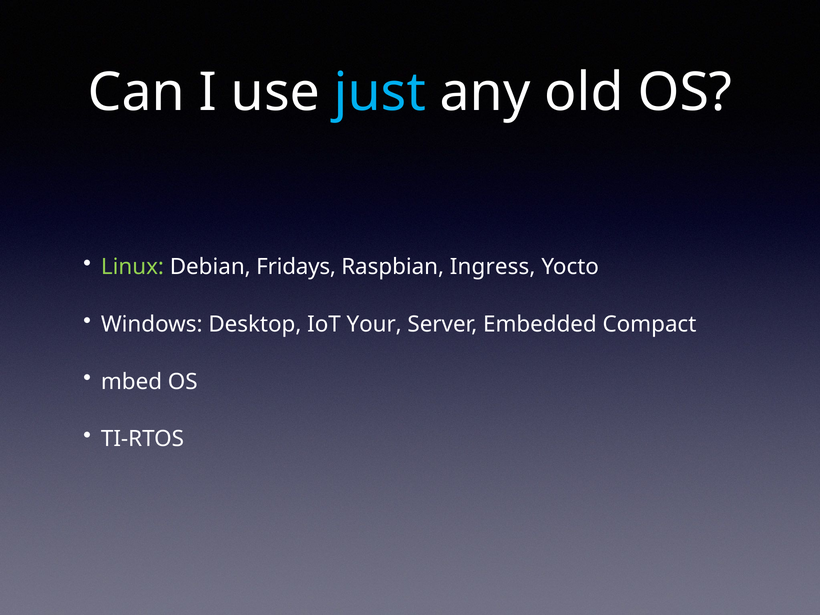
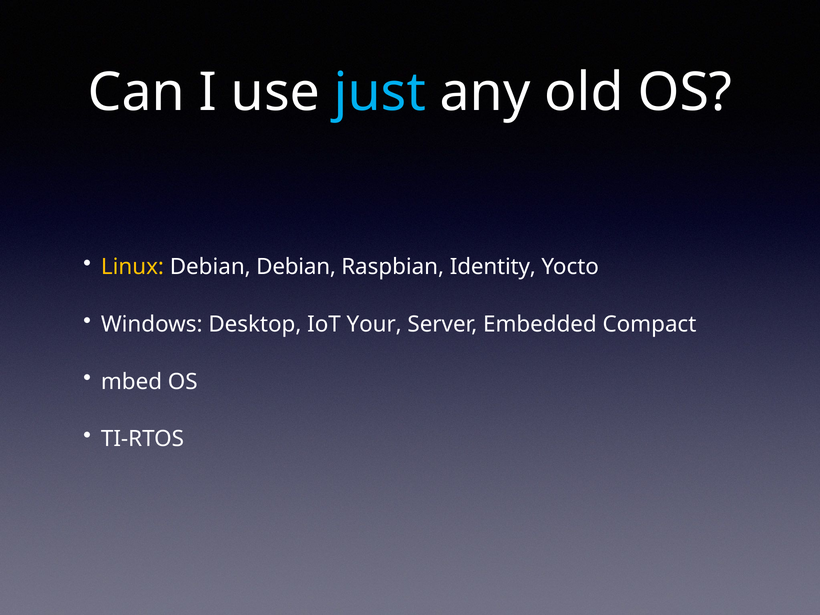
Linux colour: light green -> yellow (133, 267)
Debian Fridays: Fridays -> Debian (296, 267)
Ingress: Ingress -> Identity (493, 267)
